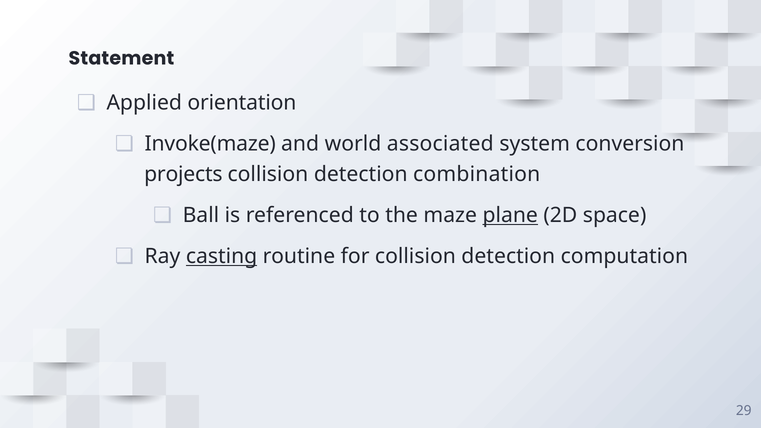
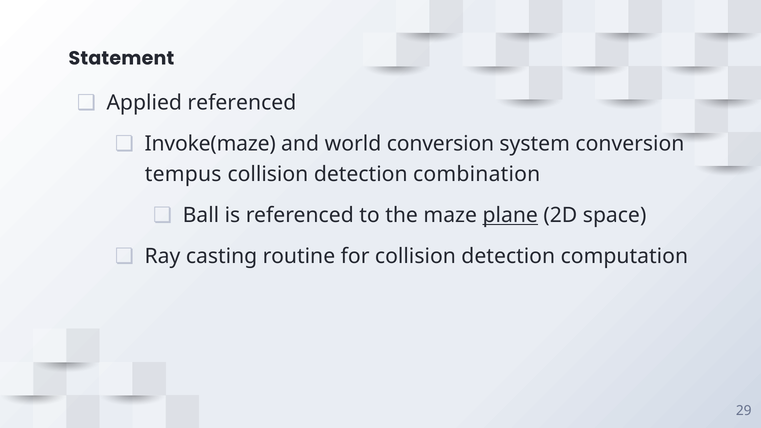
Applied orientation: orientation -> referenced (242, 103)
world associated: associated -> conversion (440, 144)
projects: projects -> tempus (183, 174)
casting underline: present -> none (222, 256)
